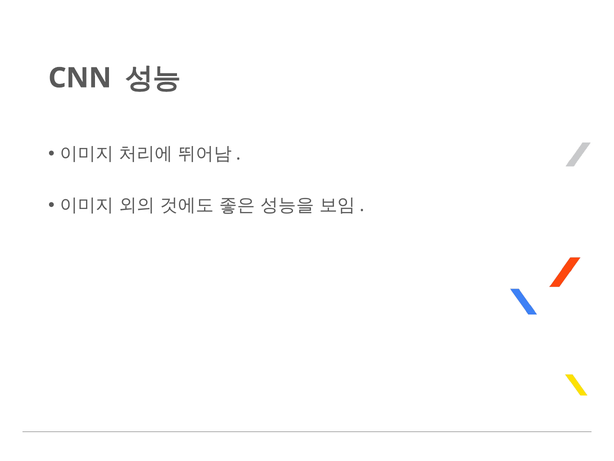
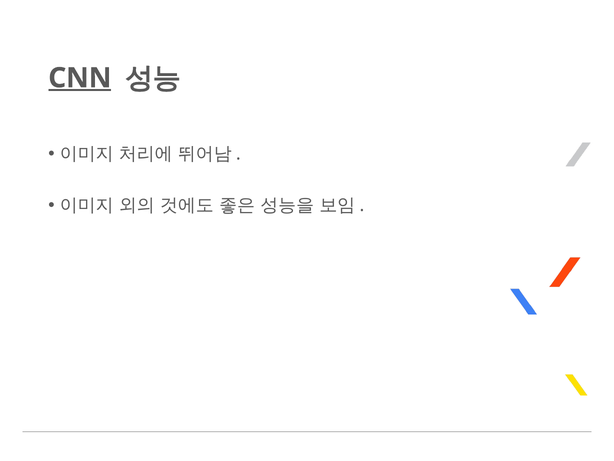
CNN underline: none -> present (80, 78)
